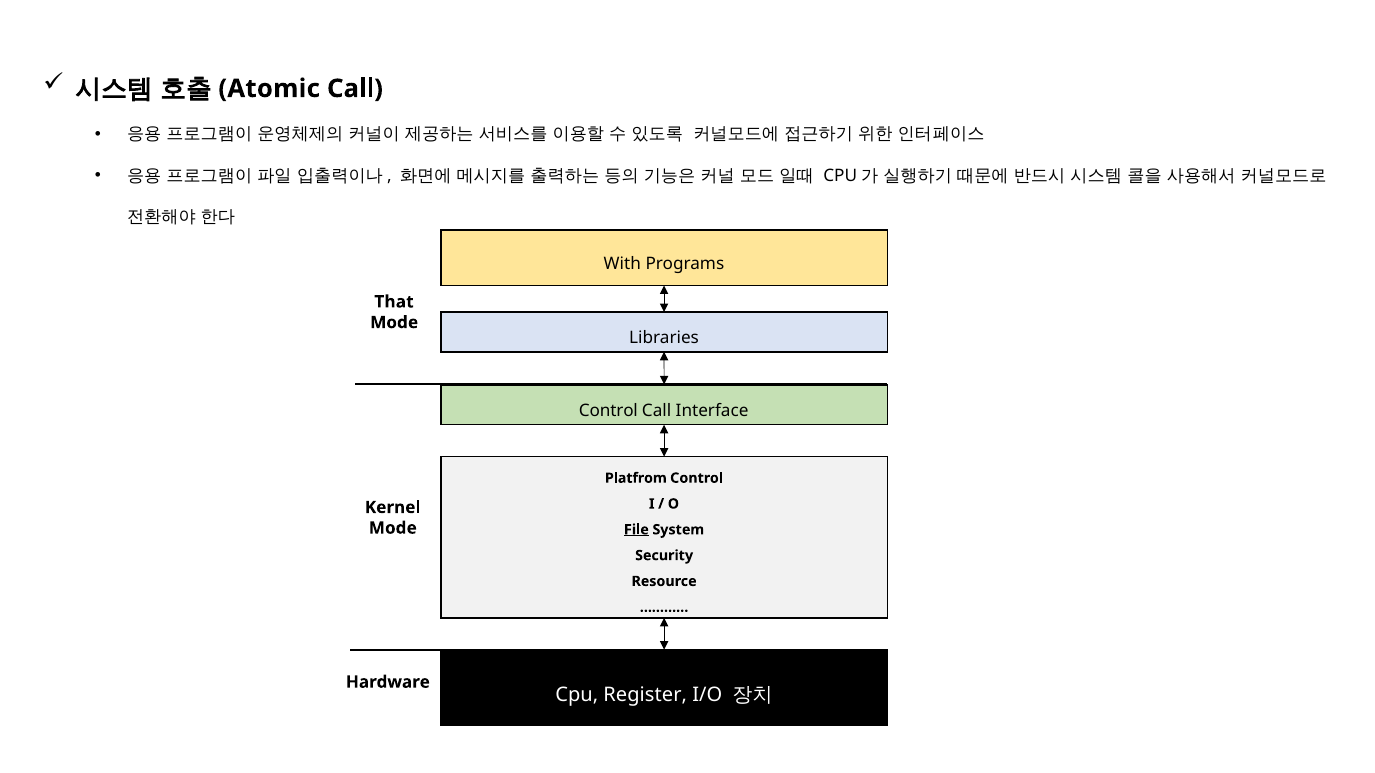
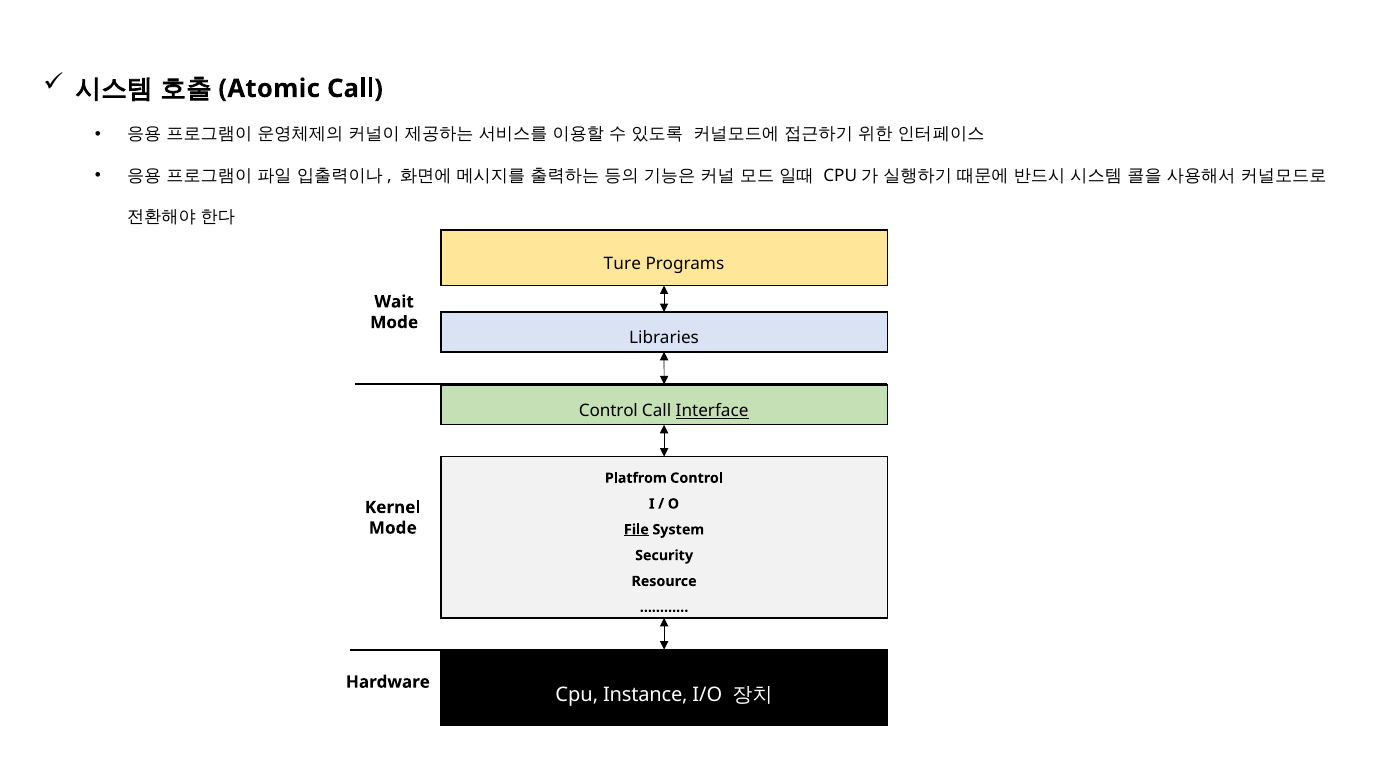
With: With -> Ture (622, 264)
That: That -> Wait (394, 302)
Interface underline: none -> present (712, 411)
Register: Register -> Instance (645, 695)
